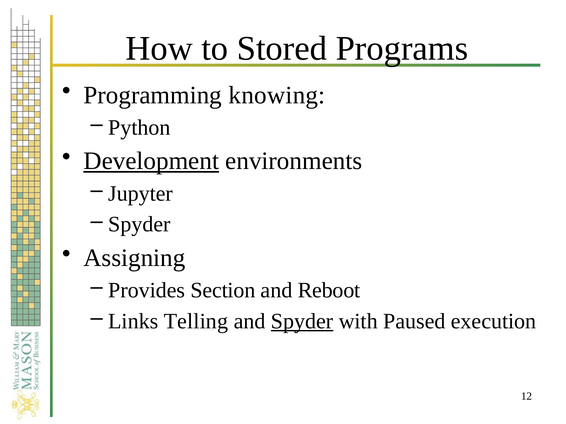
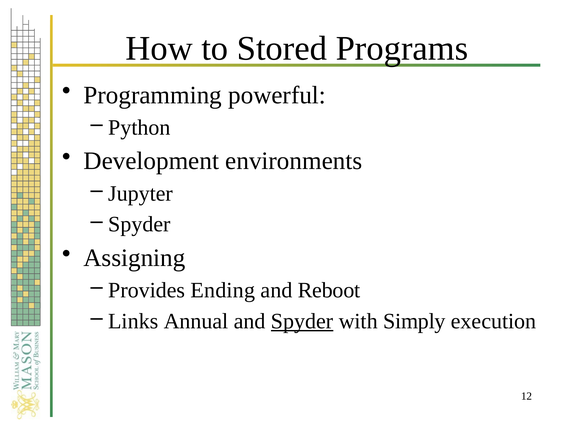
knowing: knowing -> powerful (277, 95)
Development underline: present -> none (151, 161)
Section: Section -> Ending (223, 291)
Telling: Telling -> Annual (196, 321)
Paused: Paused -> Simply (414, 321)
